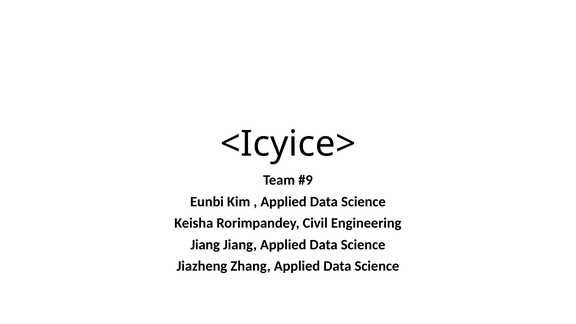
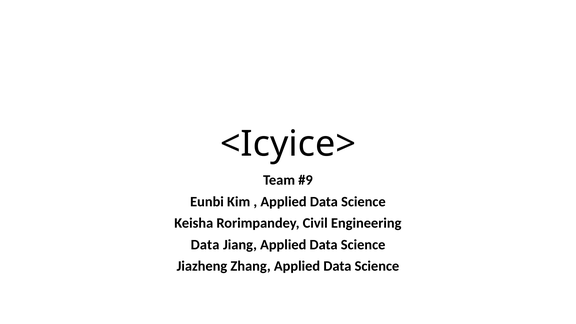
Jiang: Jiang -> Data (205, 245)
